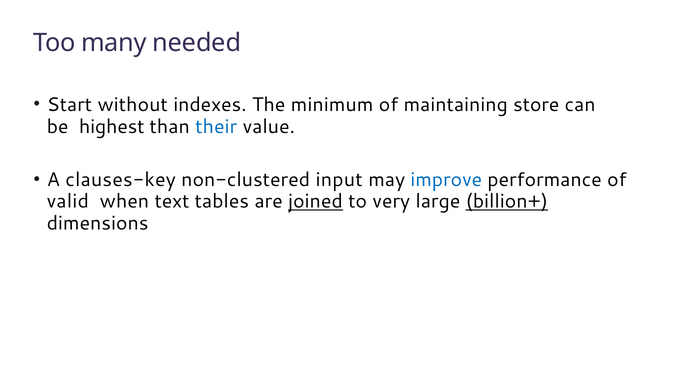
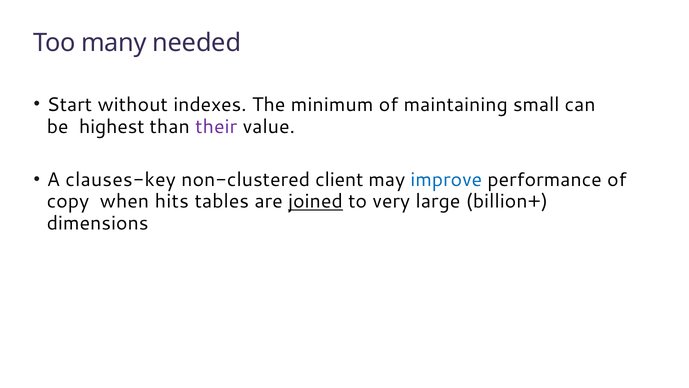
store: store -> small (536, 105)
their colour: blue -> purple (216, 126)
input: input -> client (339, 180)
valid: valid -> copy (68, 201)
text: text -> hits (172, 201)
billion+ underline: present -> none (507, 201)
